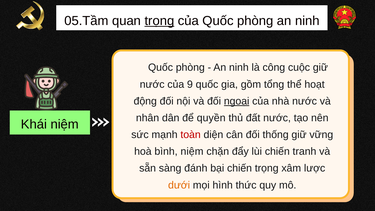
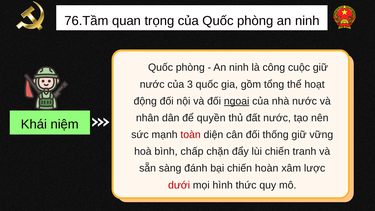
05.Tầm: 05.Tầm -> 76.Tầm (86, 21)
trọng underline: present -> none (159, 21)
9: 9 -> 3 (190, 84)
bình niệm: niệm -> chấp (192, 151)
chiến trọng: trọng -> hoàn (267, 168)
dưới colour: orange -> red (179, 185)
